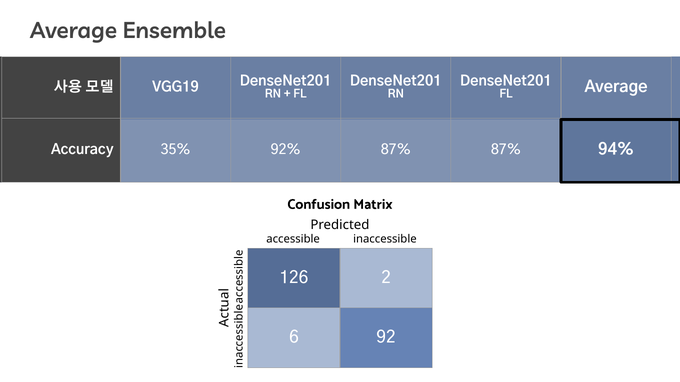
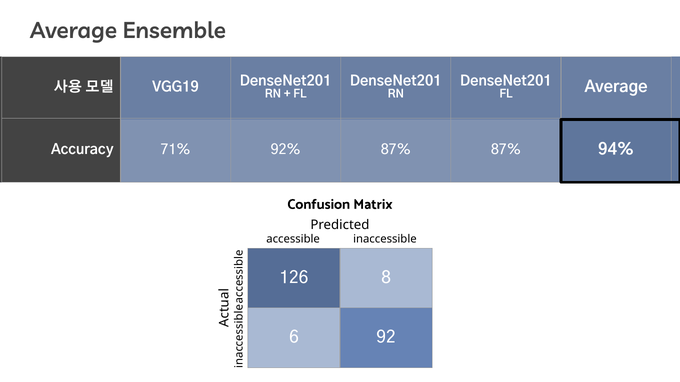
35%: 35% -> 71% (176, 150)
2: 2 -> 8 (386, 278)
